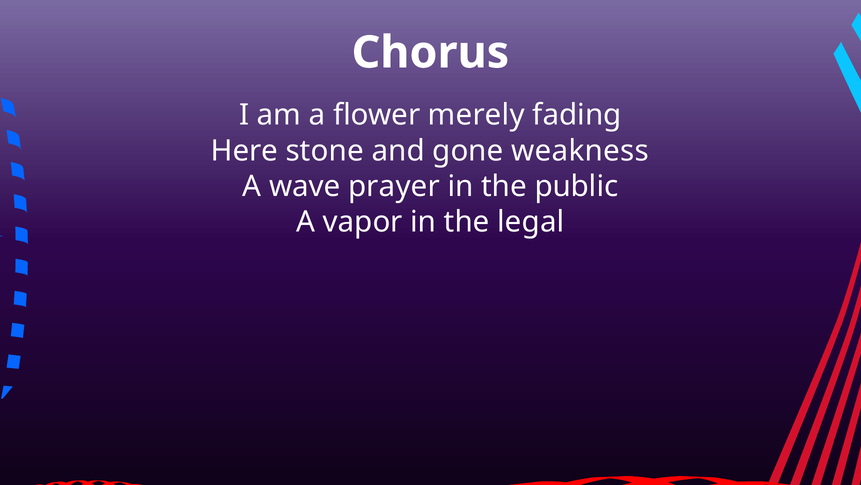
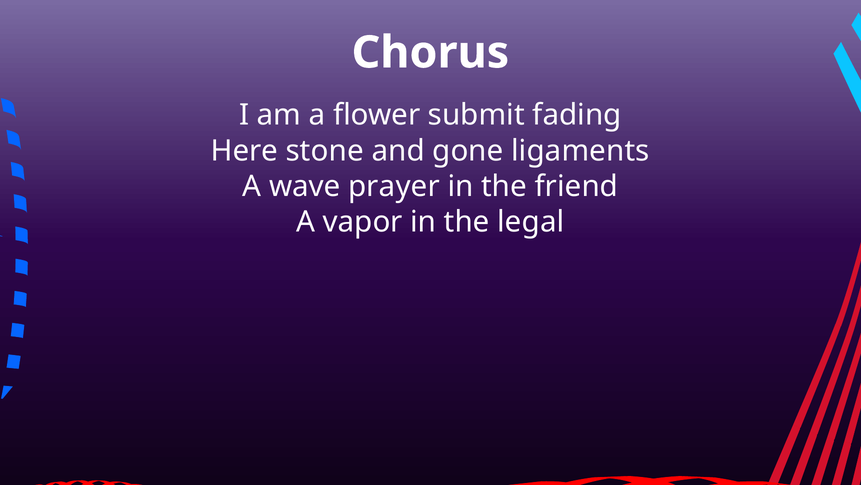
merely: merely -> submit (476, 115)
weakness: weakness -> ligaments (580, 151)
public: public -> friend (576, 186)
